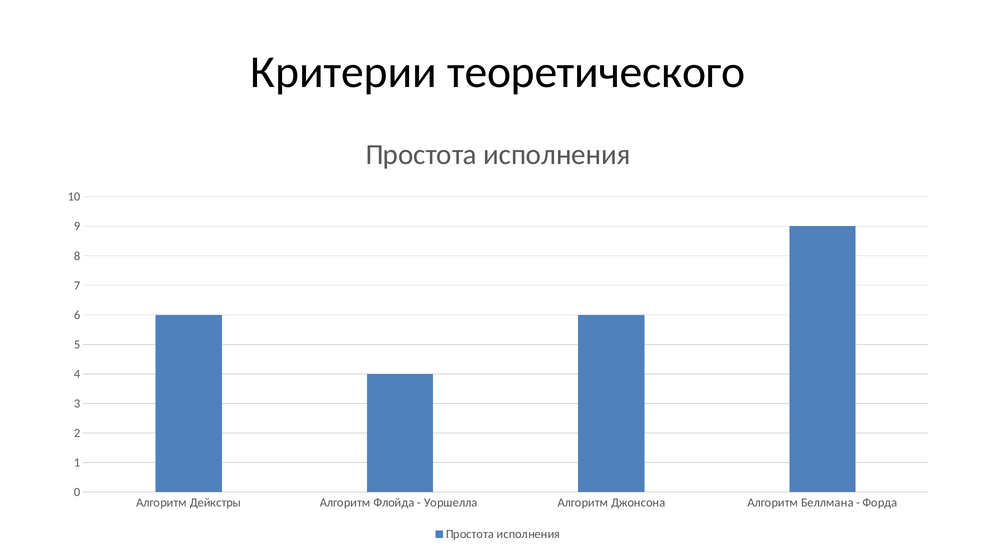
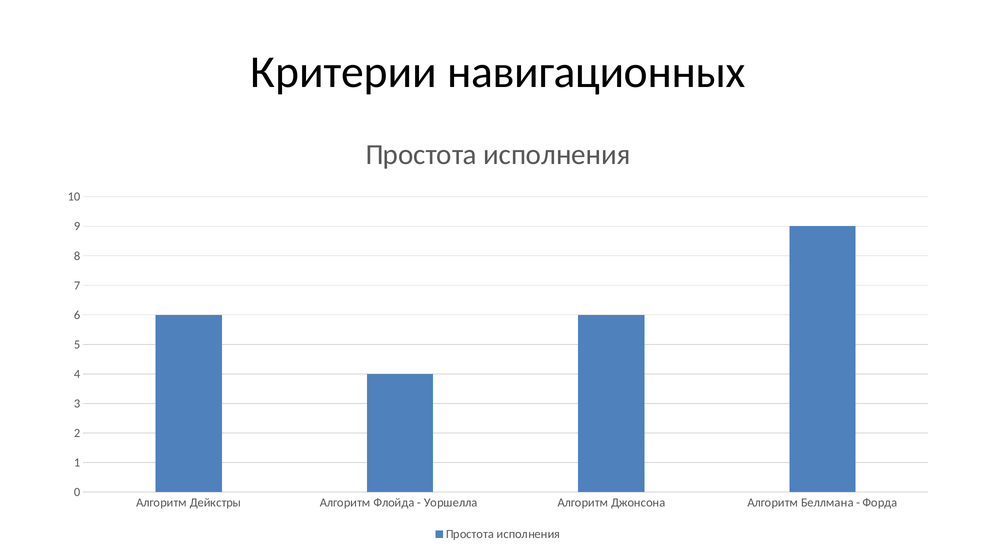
теоретического: теоретического -> навигационных (596, 72)
